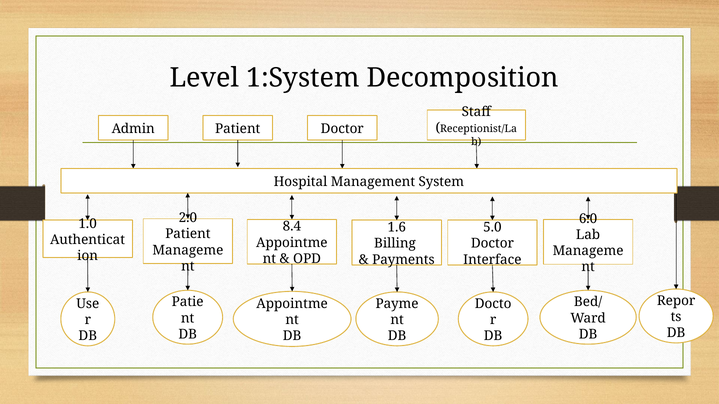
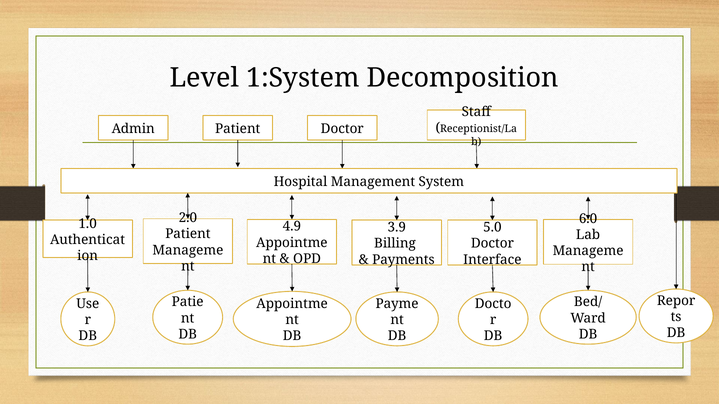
8.4: 8.4 -> 4.9 (292, 227)
1.6: 1.6 -> 3.9 (397, 228)
